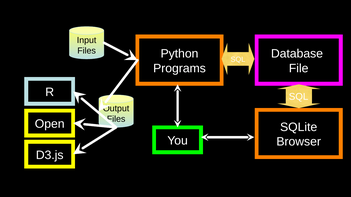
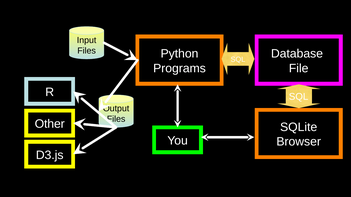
Open: Open -> Other (50, 124)
